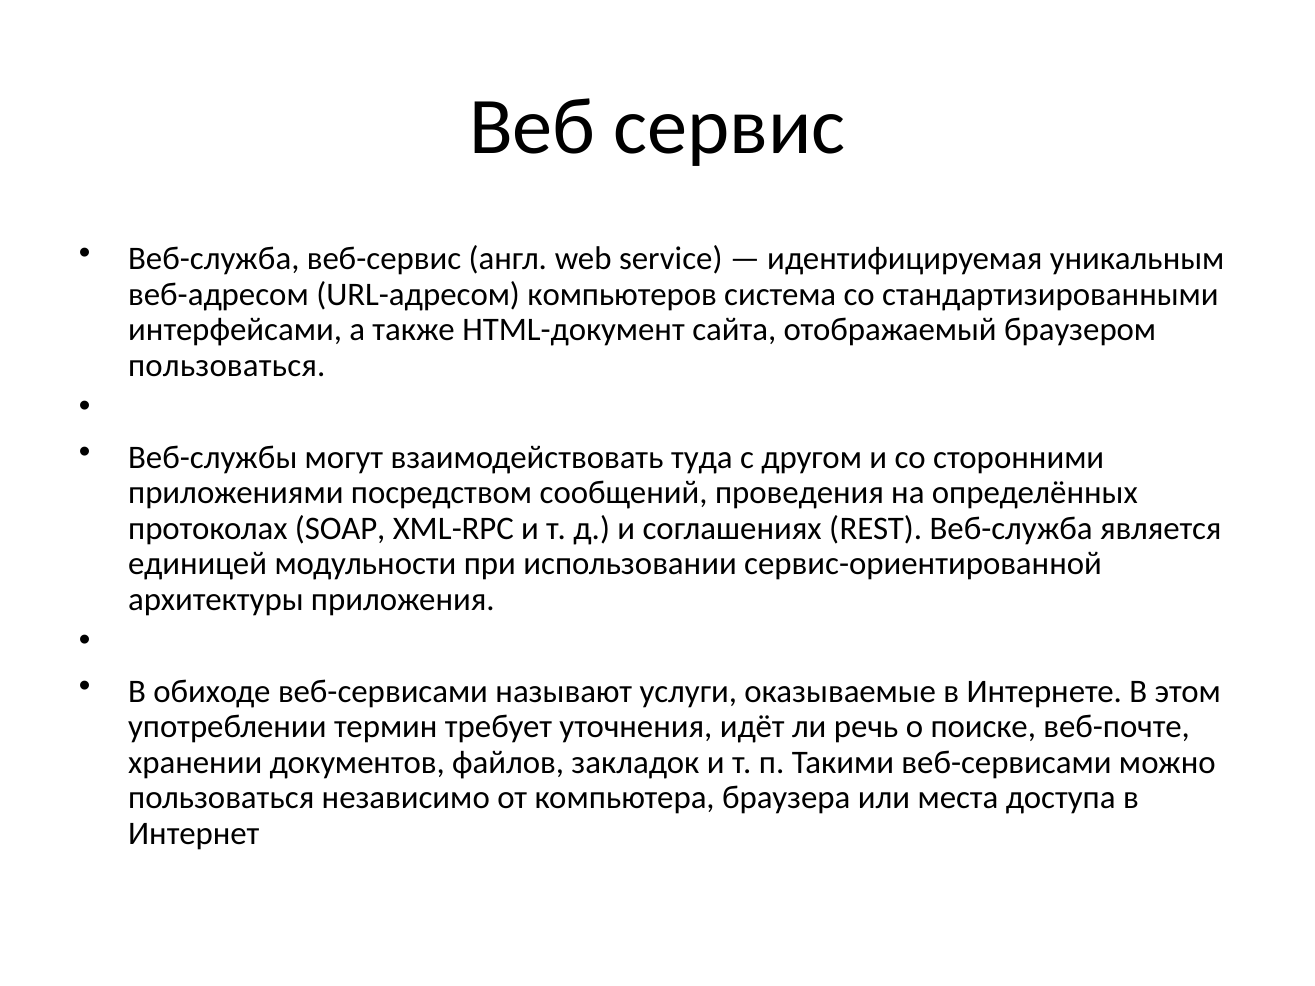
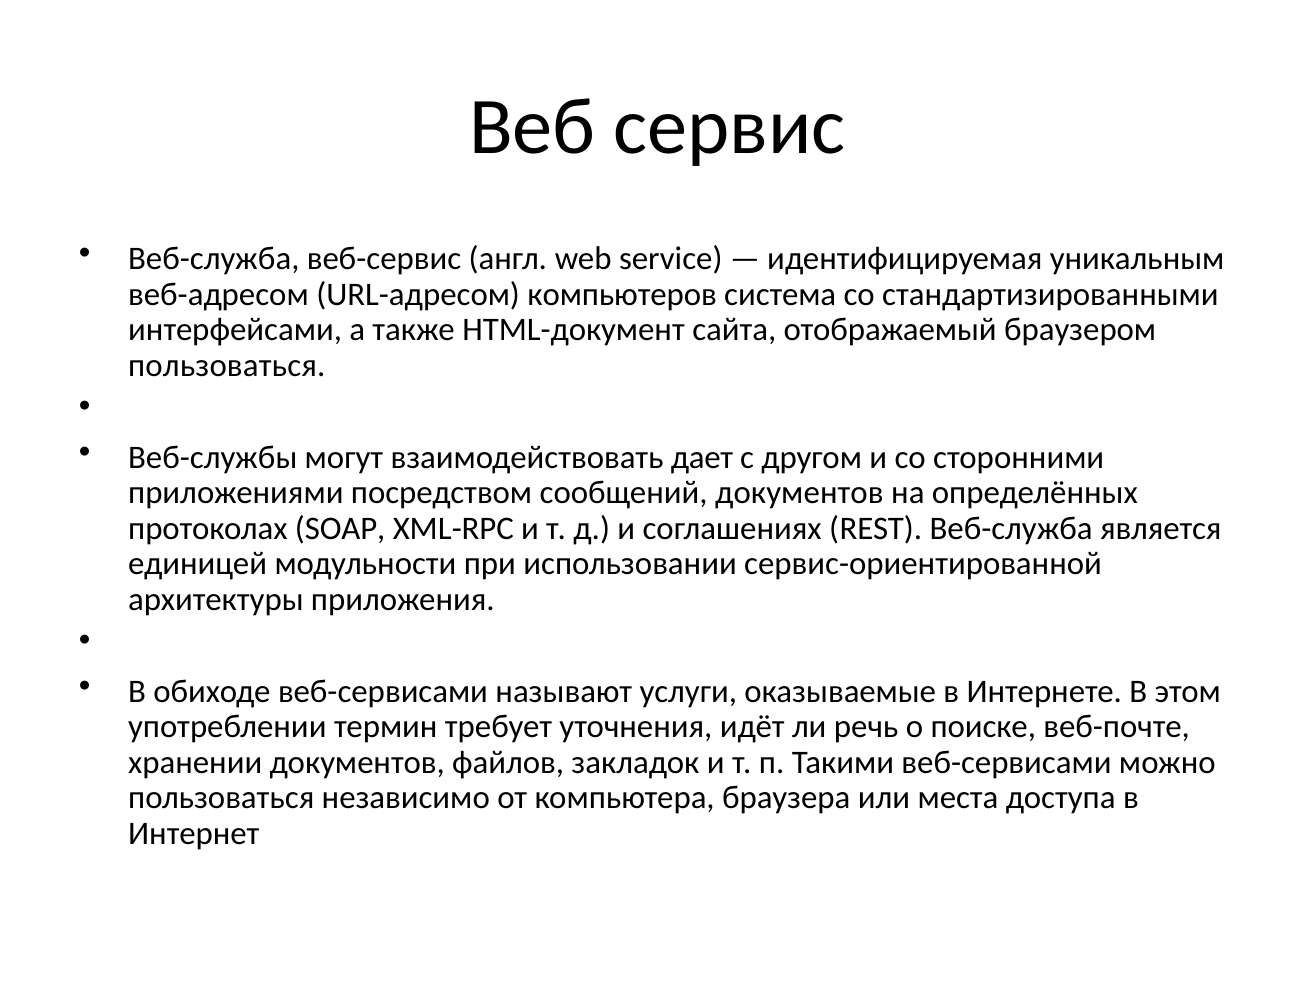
туда: туда -> дает (702, 457)
сообщений проведения: проведения -> документов (799, 493)
